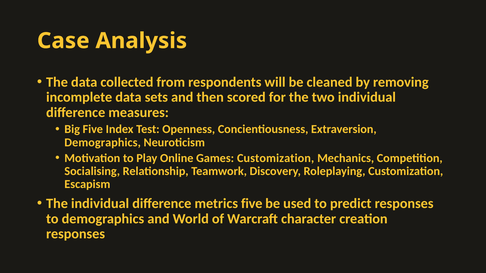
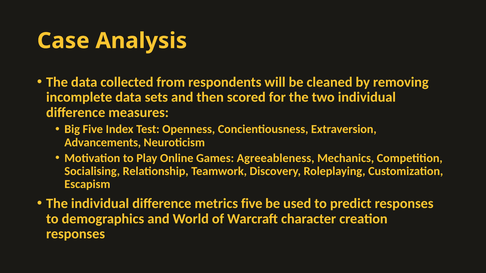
Demographics: Demographics -> Advancements (103, 143)
Games Customization: Customization -> Agreeableness (276, 158)
